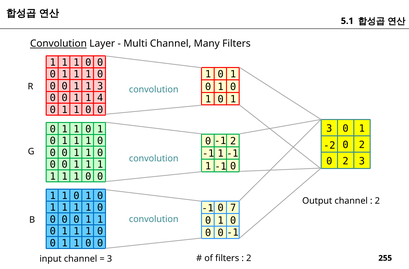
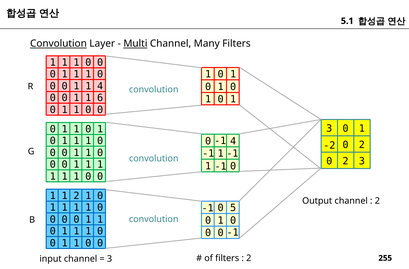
Multi underline: none -> present (135, 44)
1 3: 3 -> 4 (100, 86)
4: 4 -> 6 (100, 98)
2: 2 -> 4 (233, 141)
0: 0 -> 2 (76, 196)
7: 7 -> 5 (233, 208)
